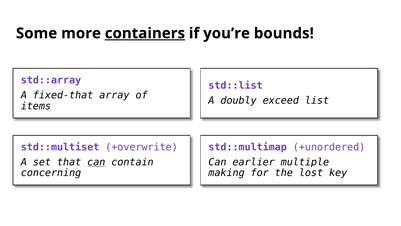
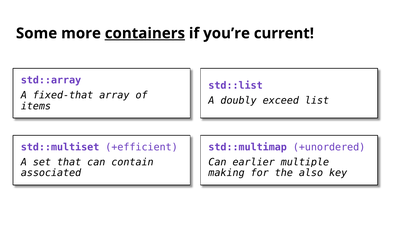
bounds: bounds -> current (284, 33)
+overwrite: +overwrite -> +efficient (142, 147)
can underline: present -> none (96, 162)
concerning: concerning -> associated (51, 173)
lost: lost -> also (311, 173)
